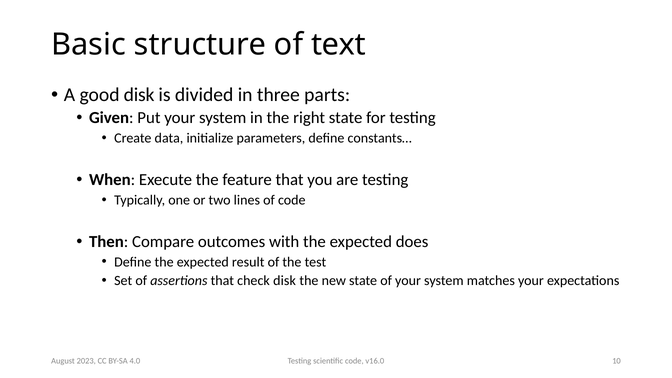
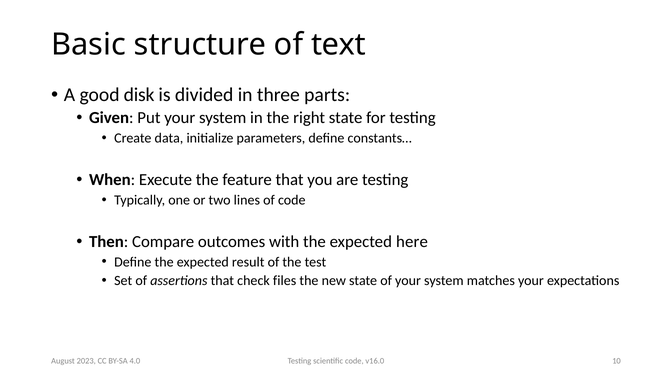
does: does -> here (412, 242)
check disk: disk -> files (285, 281)
